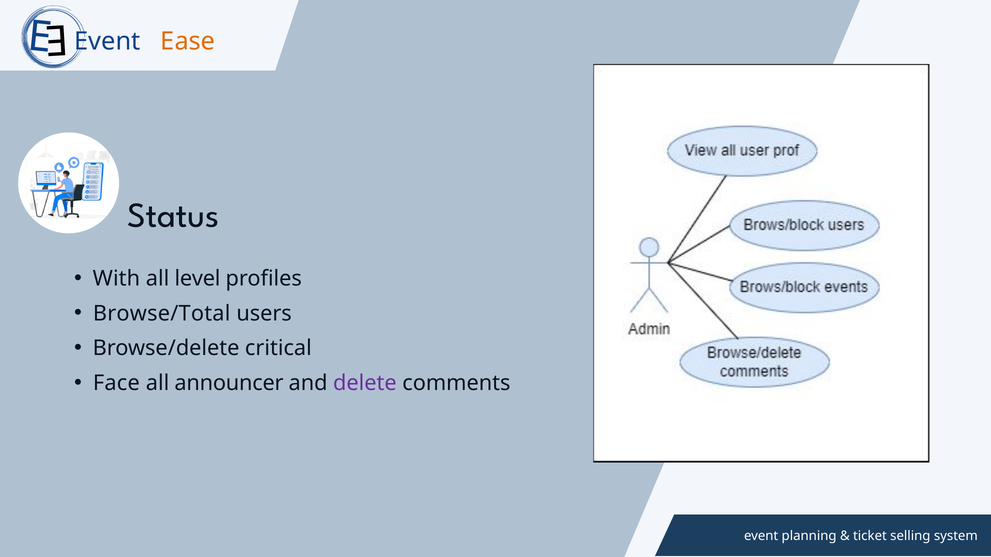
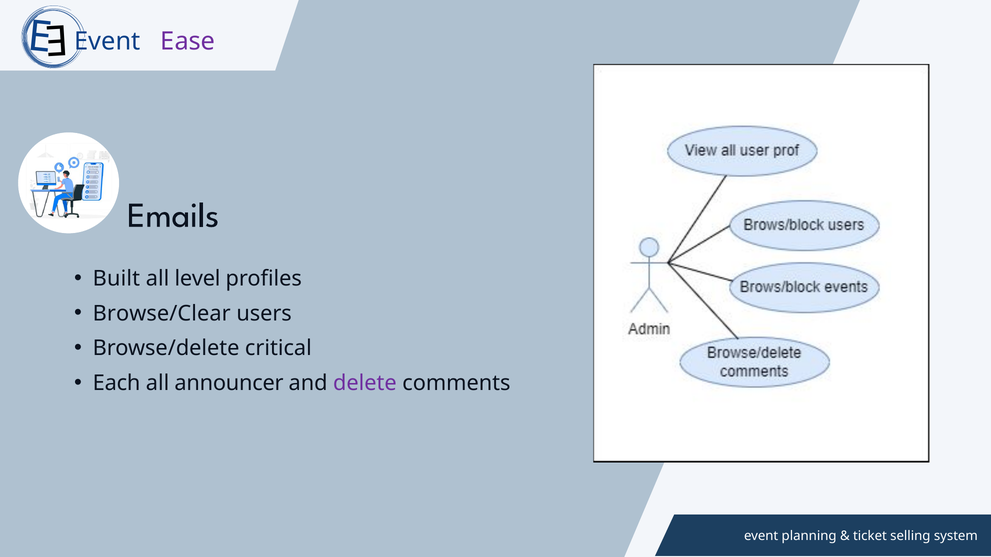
Ease colour: orange -> purple (188, 42)
Status: Status -> Emails (173, 215)
With: With -> Built (116, 279)
Browse/Total: Browse/Total -> Browse/Clear (162, 314)
Face: Face -> Each (117, 383)
